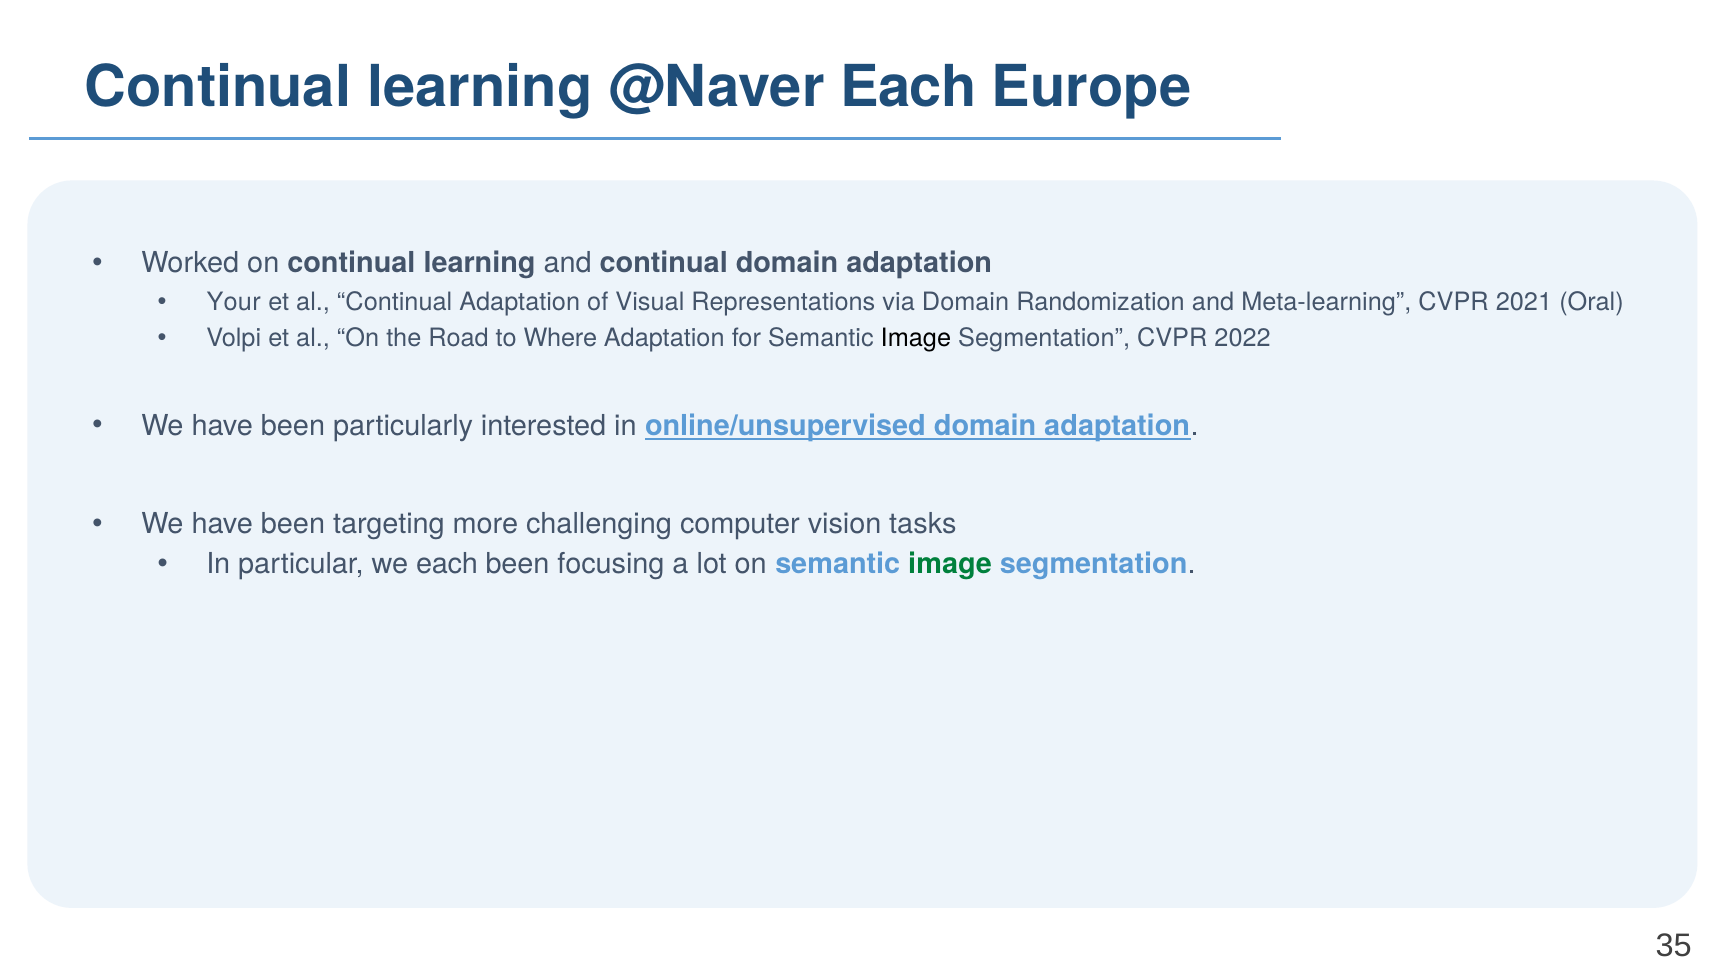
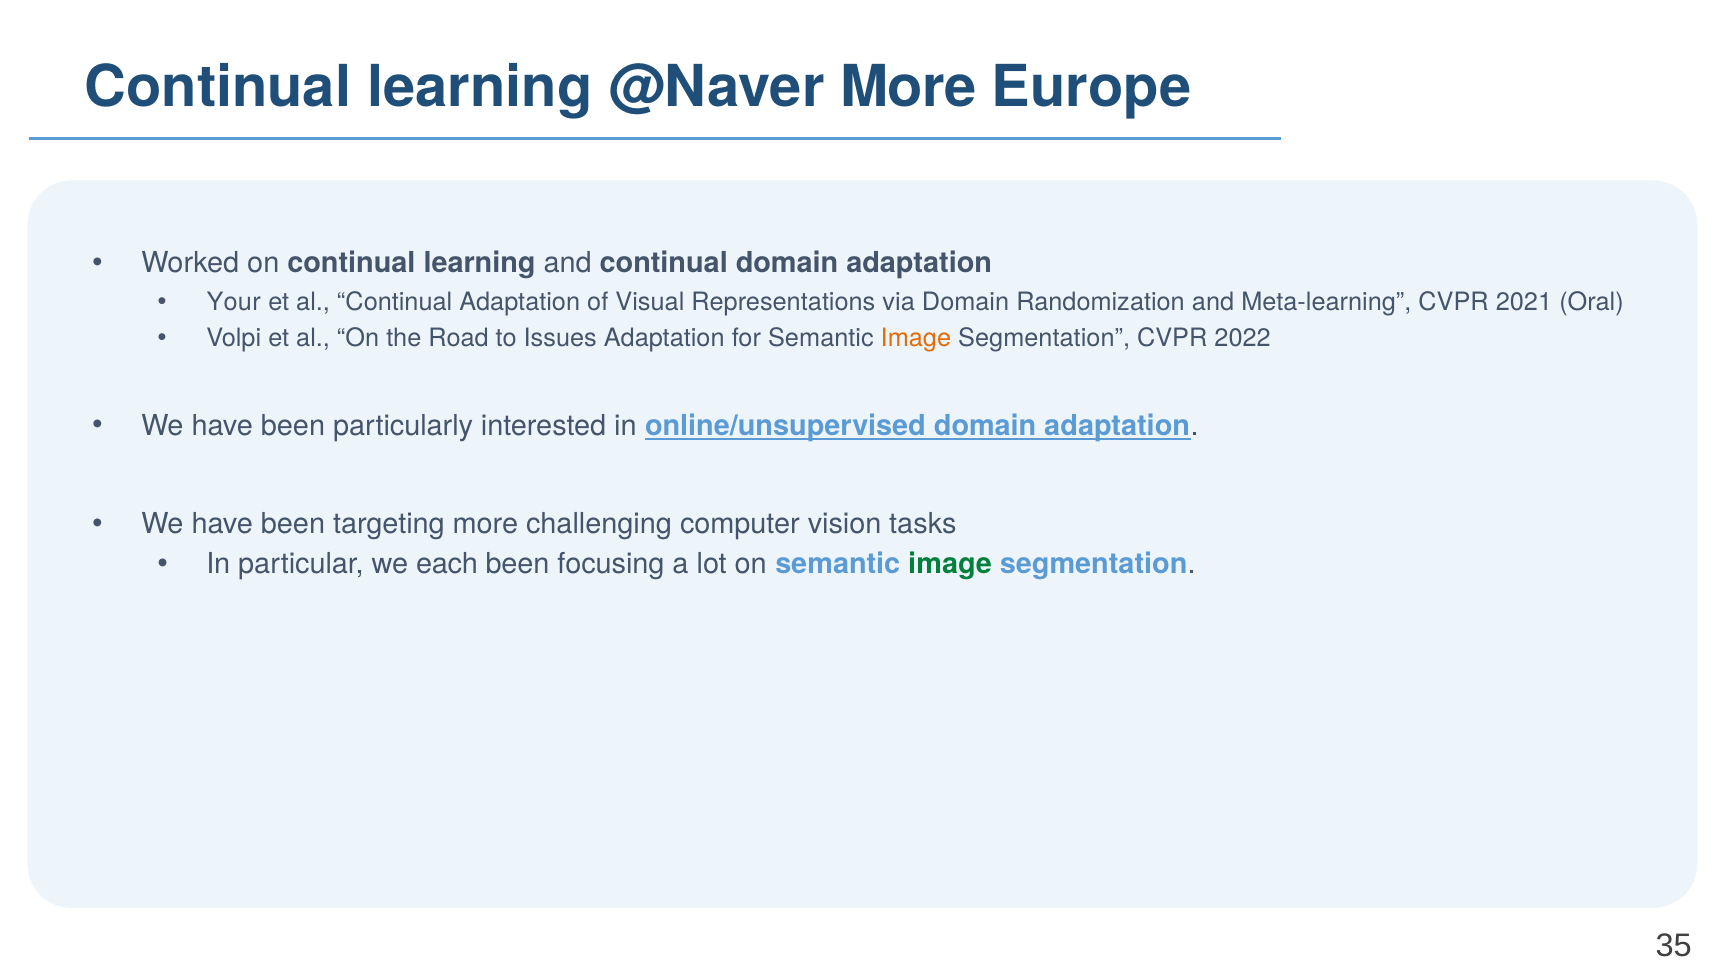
@Naver Each: Each -> More (908, 88)
Where: Where -> Issues (560, 338)
Image colour: black -> orange (916, 338)
